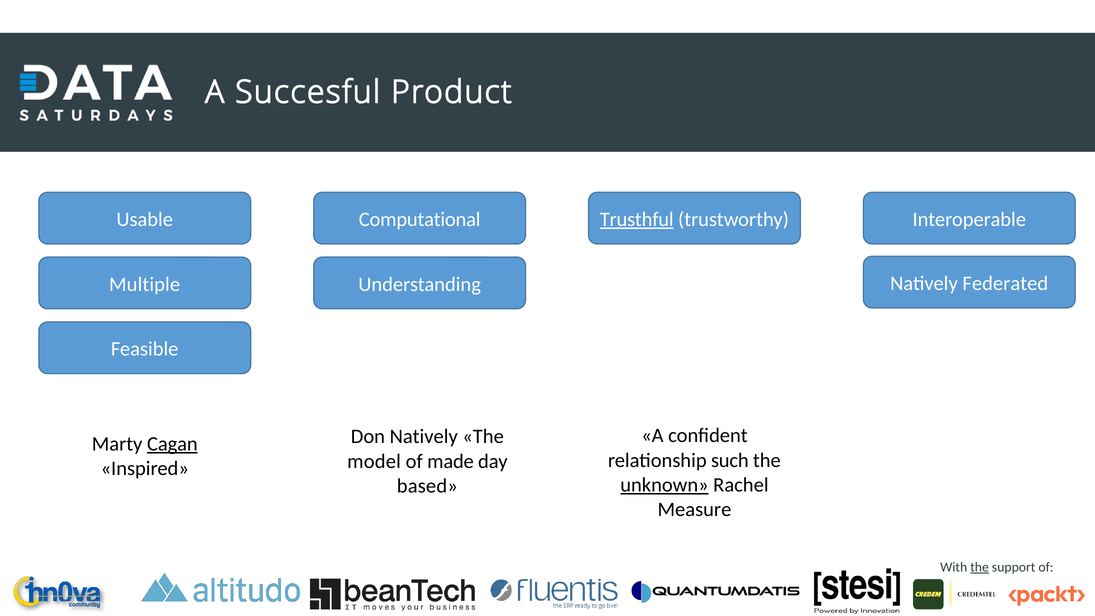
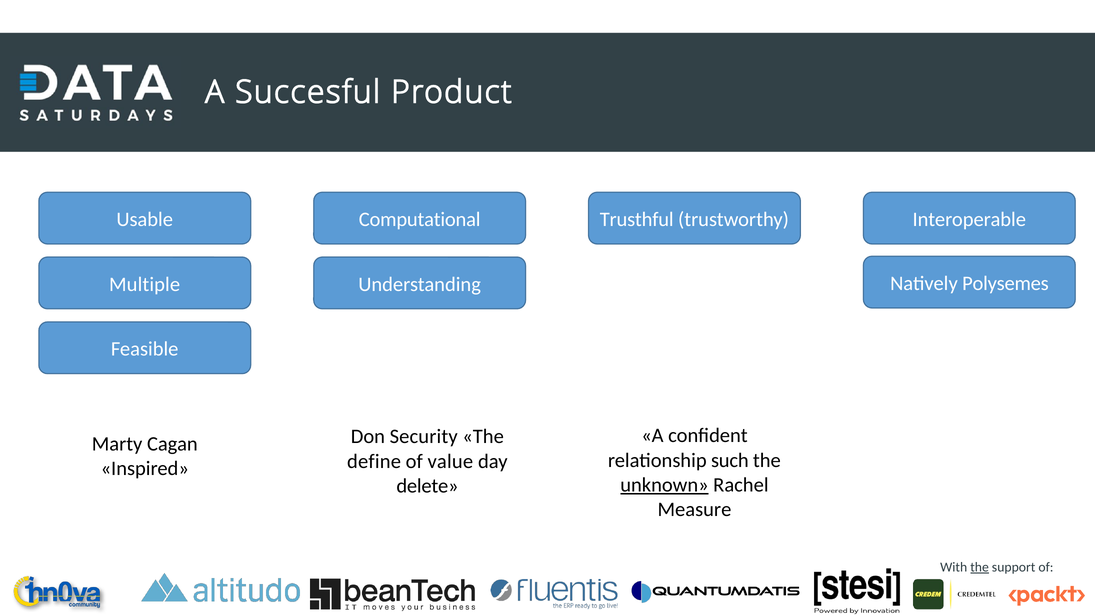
Trusthful underline: present -> none (637, 219)
Federated: Federated -> Polysemes (1005, 283)
Don Natively: Natively -> Security (424, 437)
Cagan underline: present -> none (172, 444)
model: model -> define (374, 461)
made: made -> value (450, 461)
based: based -> delete (428, 486)
